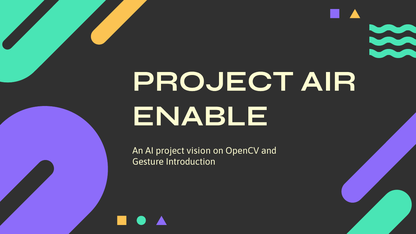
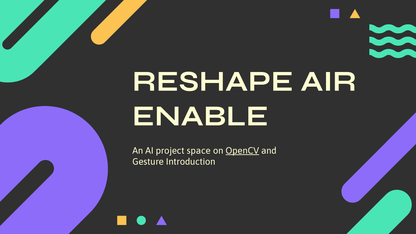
PROJECT: PROJECT -> RESHAPE (213, 81)
vision: vision -> space (199, 151)
OpenCV underline: none -> present (242, 151)
